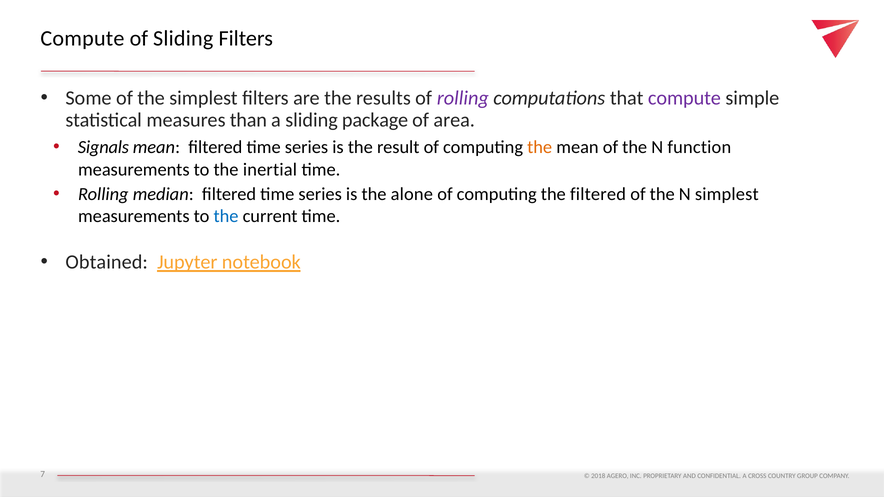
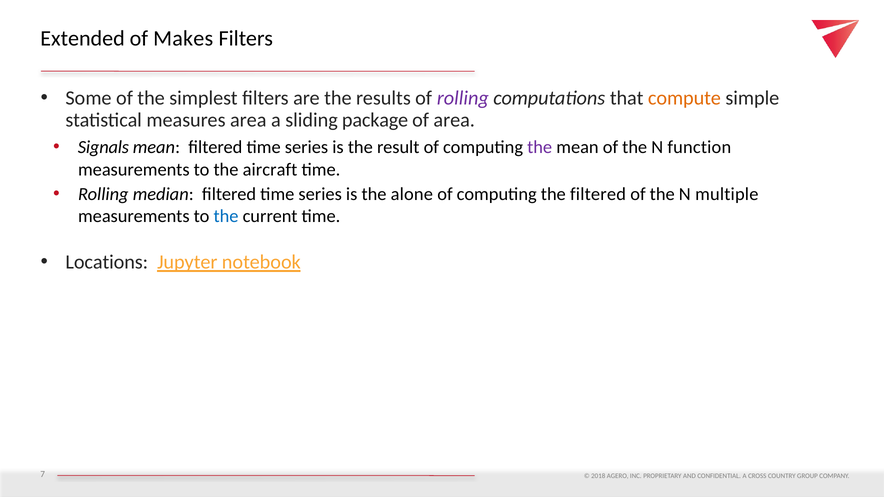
Compute: Compute -> Extended (83, 39)
of Sliding: Sliding -> Makes (183, 39)
compute colour: purple -> orange (684, 98)
measures than: than -> area (248, 120)
the colour: orange -> purple (540, 147)
inertial: inertial -> aircraft (270, 170)
N simplest: simplest -> multiple (727, 194)
Obtained: Obtained -> Locations (107, 262)
